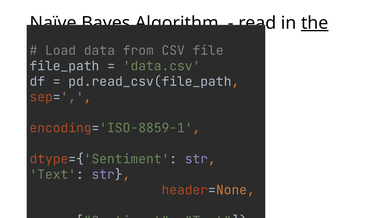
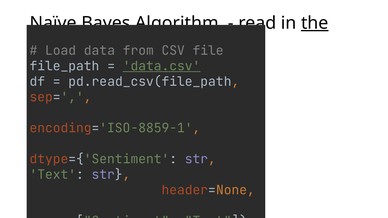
data.csv underline: none -> present (162, 66)
